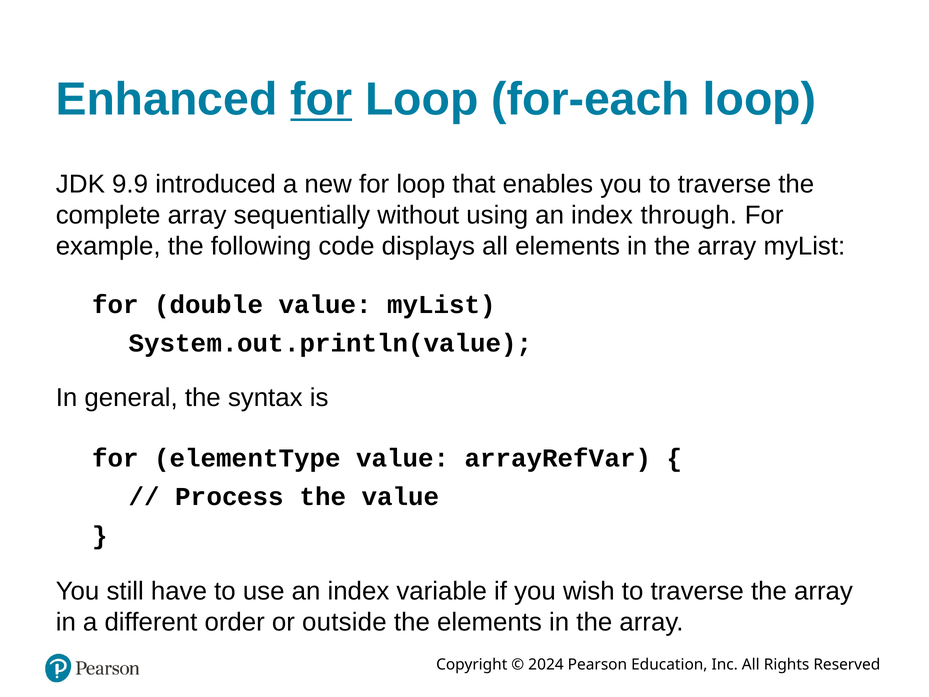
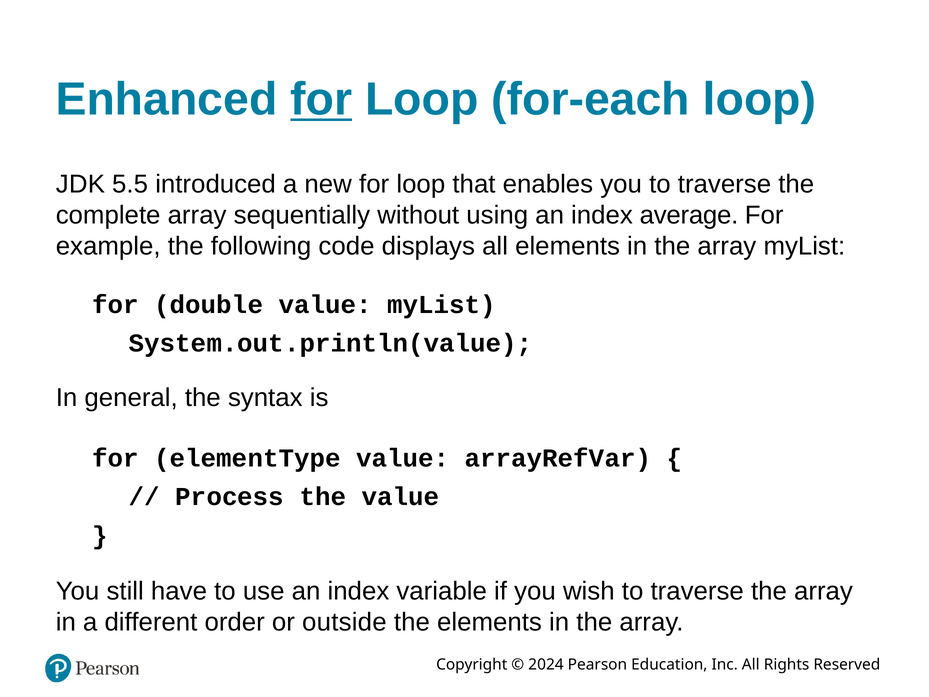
9.9: 9.9 -> 5.5 (130, 184)
through: through -> average (689, 215)
